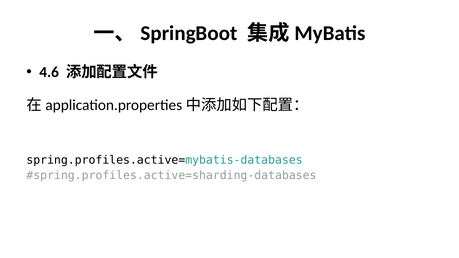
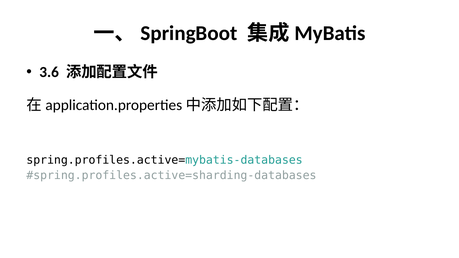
4.6: 4.6 -> 3.6 (49, 72)
